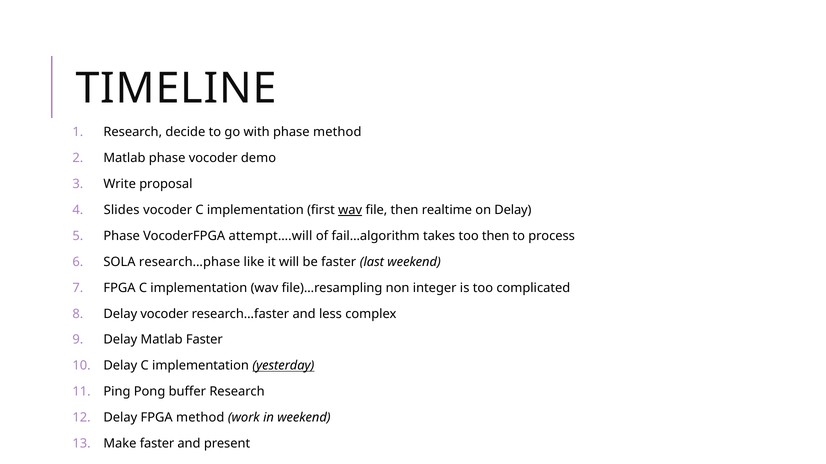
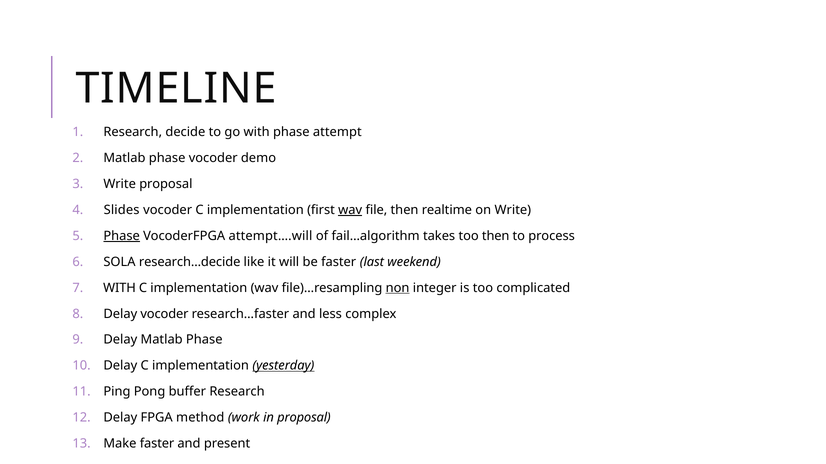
phase method: method -> attempt (337, 132)
on Delay: Delay -> Write (513, 210)
Phase underline: none -> present (122, 236)
research…phase: research…phase -> research…decide (190, 262)
FPGA: FPGA -> WITH (120, 288)
non underline: none -> present (398, 288)
Delay Matlab Faster: Faster -> Phase (204, 340)
in weekend: weekend -> proposal (304, 418)
